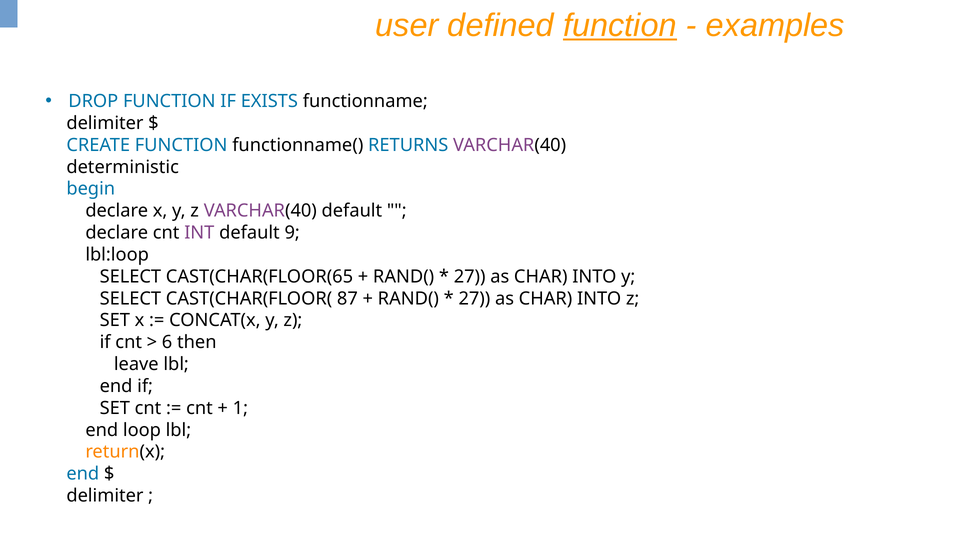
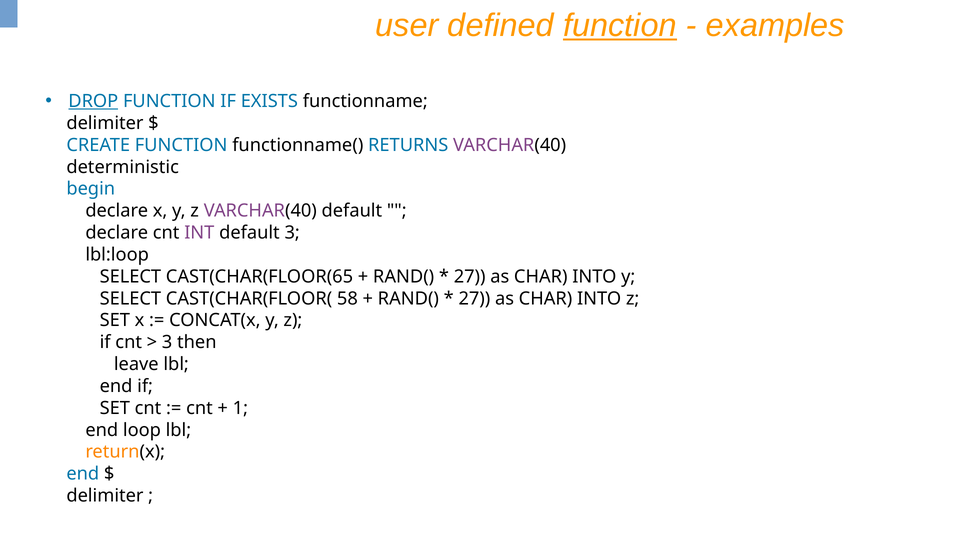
DROP underline: none -> present (93, 101)
default 9: 9 -> 3 (292, 233)
87: 87 -> 58 (347, 298)
6: 6 -> 3 (167, 342)
